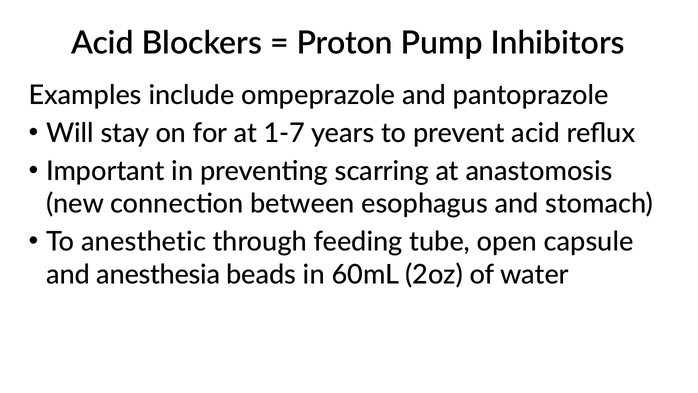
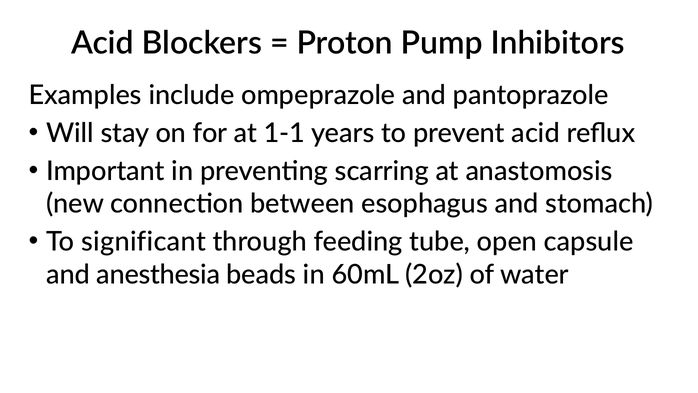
1-7: 1-7 -> 1-1 (284, 133)
anesthetic: anesthetic -> significant (144, 242)
